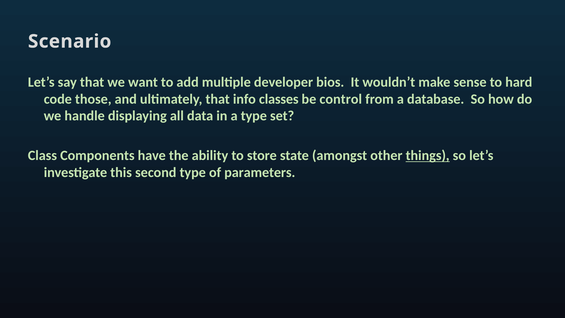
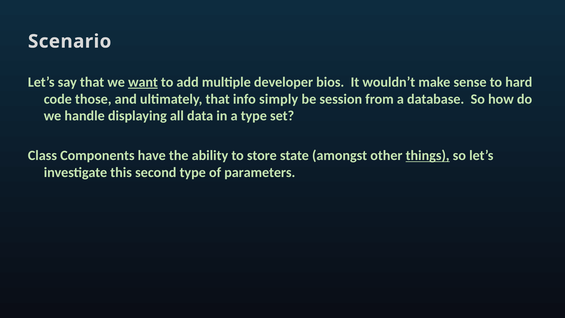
want underline: none -> present (143, 82)
classes: classes -> simply (279, 99)
control: control -> session (341, 99)
